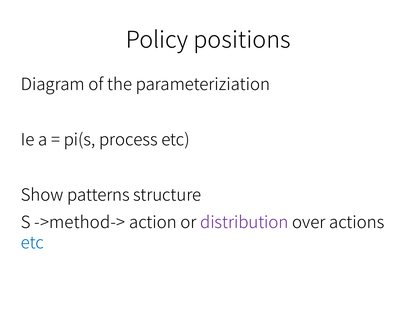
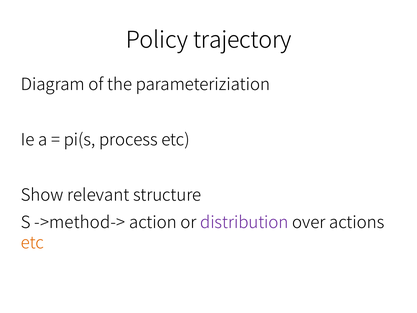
positions: positions -> trajectory (242, 40)
patterns: patterns -> relevant (98, 195)
etc colour: blue -> orange (32, 243)
